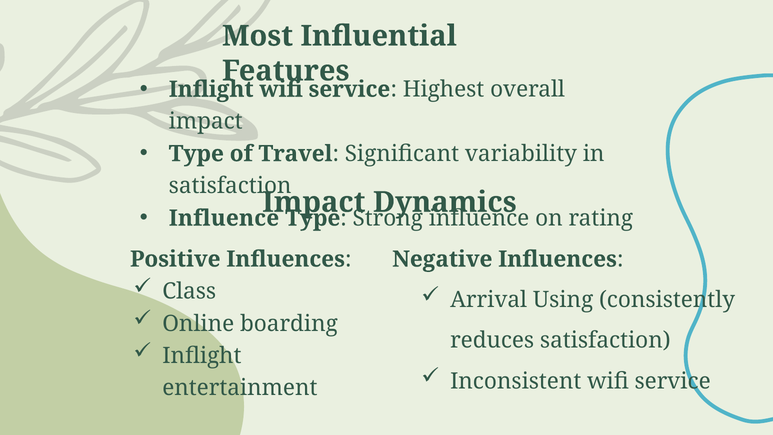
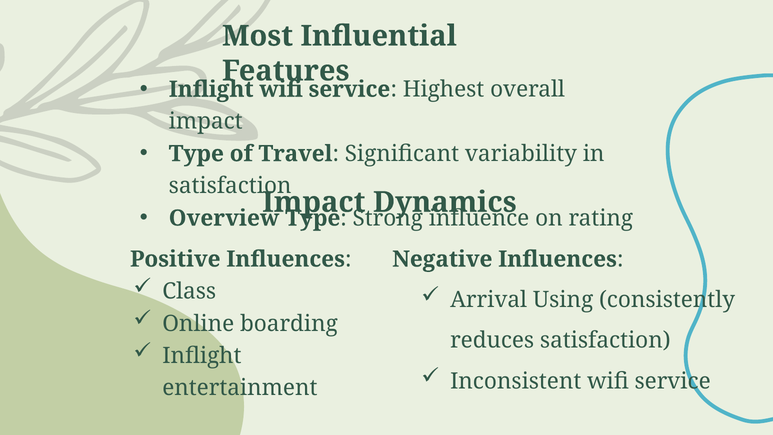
Influence: Influence -> Overview (224, 218)
